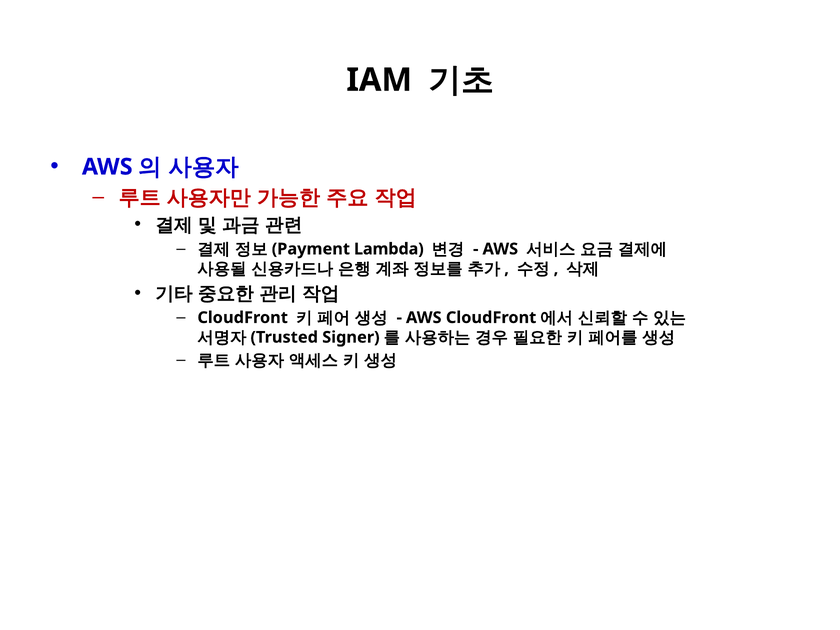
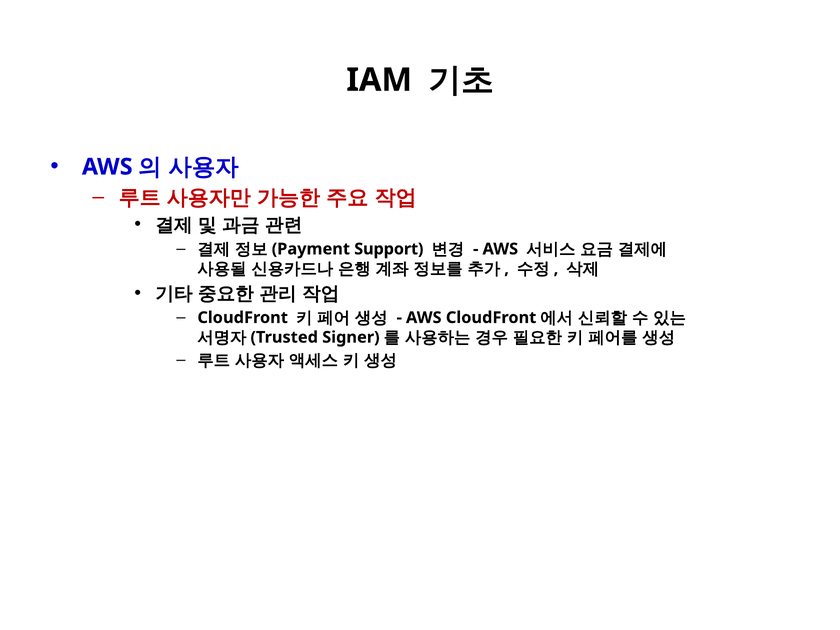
Lambda: Lambda -> Support (389, 249)
